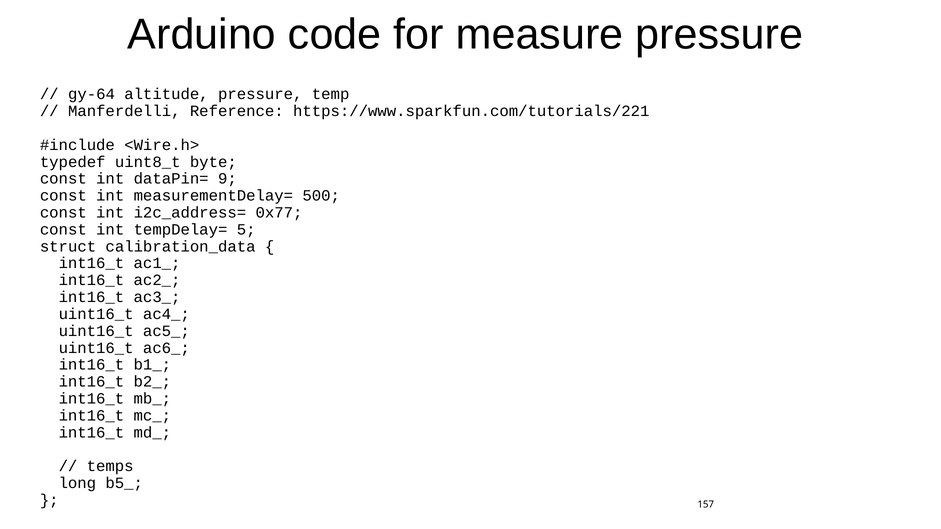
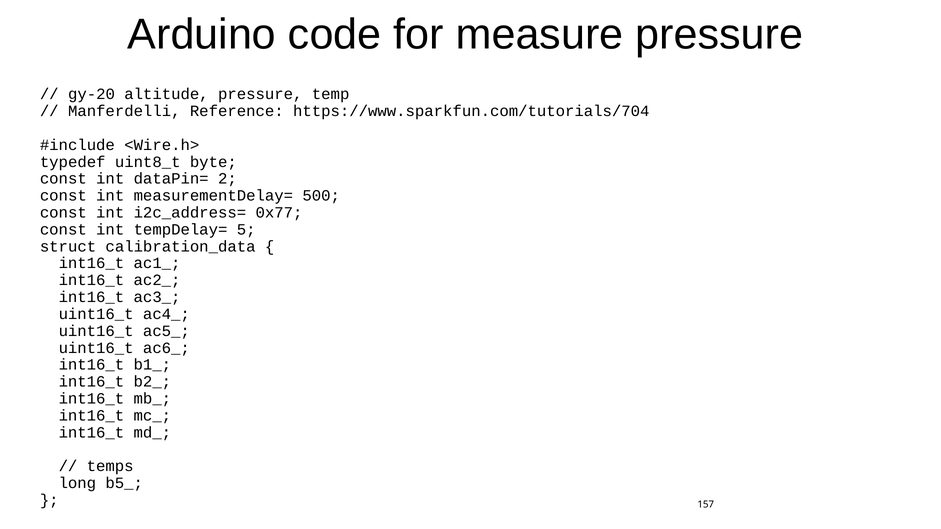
gy-64: gy-64 -> gy-20 (91, 94)
https://www.sparkfun.com/tutorials/221: https://www.sparkfun.com/tutorials/221 -> https://www.sparkfun.com/tutorials/704 (471, 111)
9: 9 -> 2 (227, 179)
